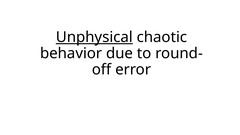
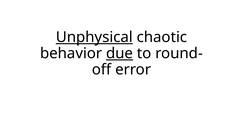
due underline: none -> present (120, 53)
